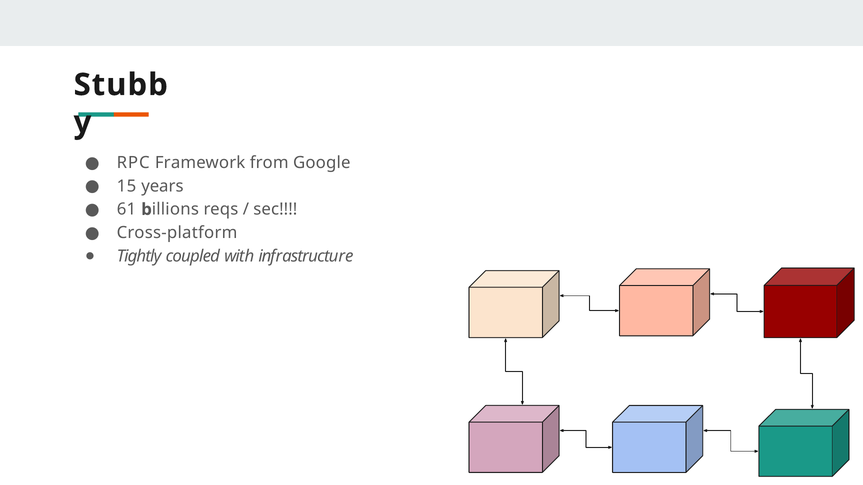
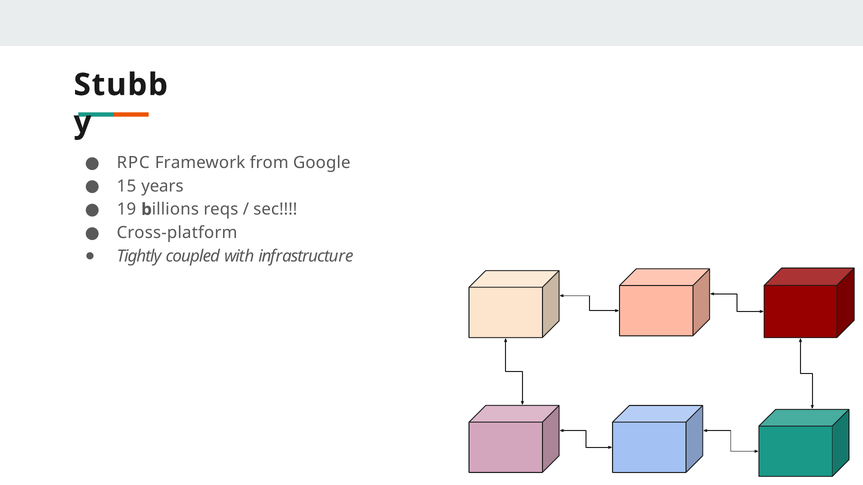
61: 61 -> 19 (126, 210)
